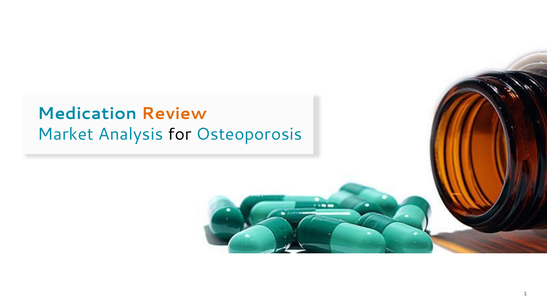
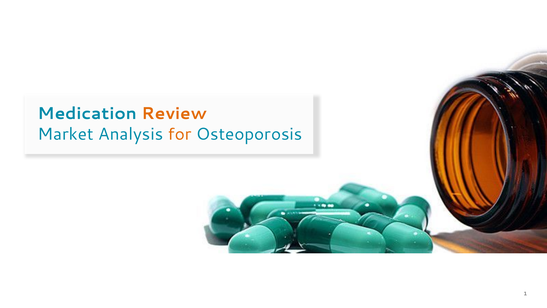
for colour: black -> orange (180, 134)
